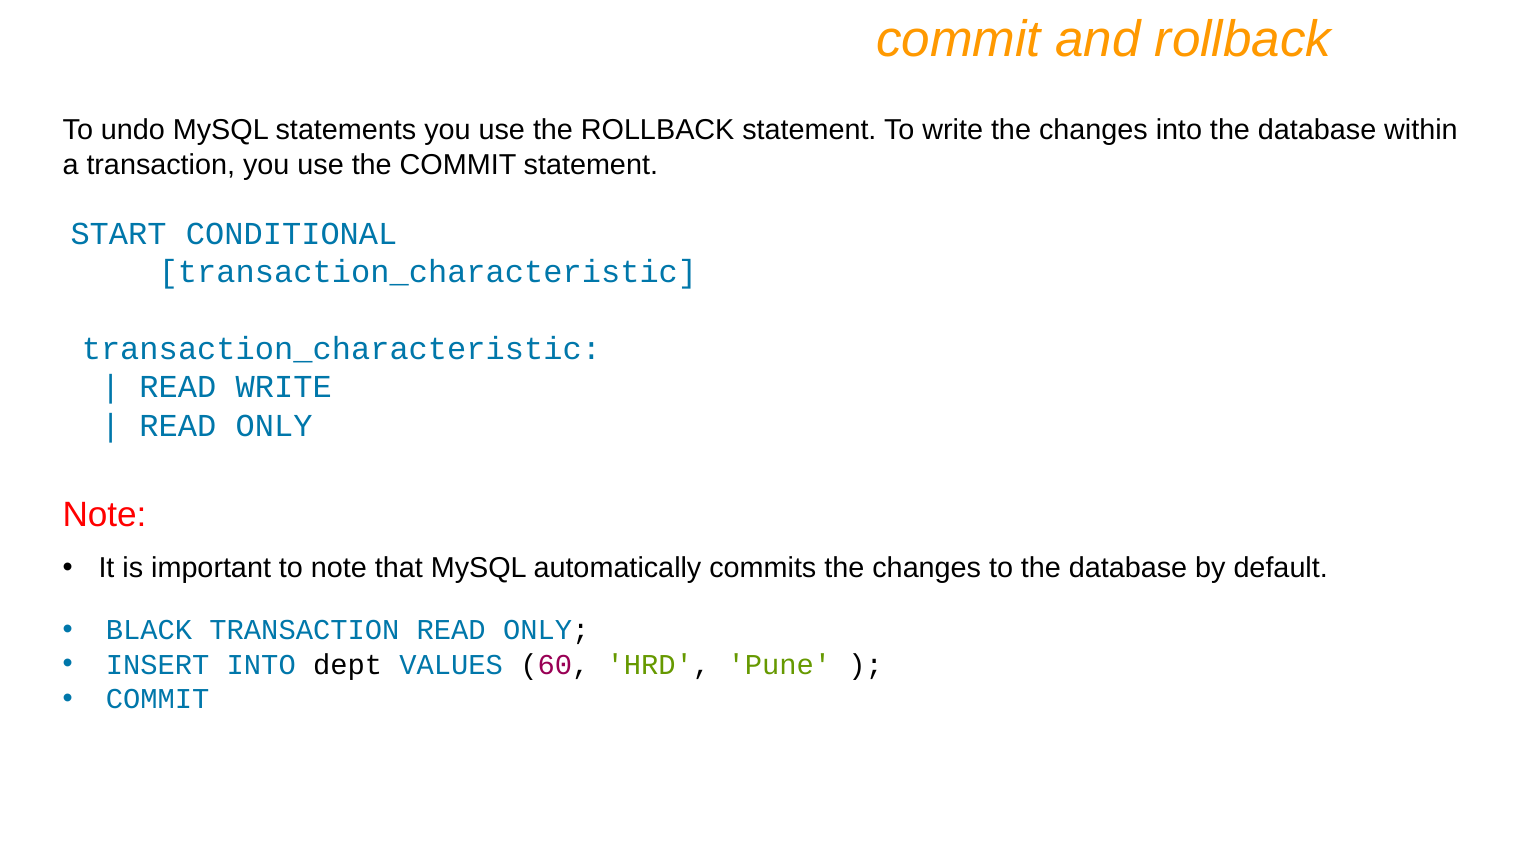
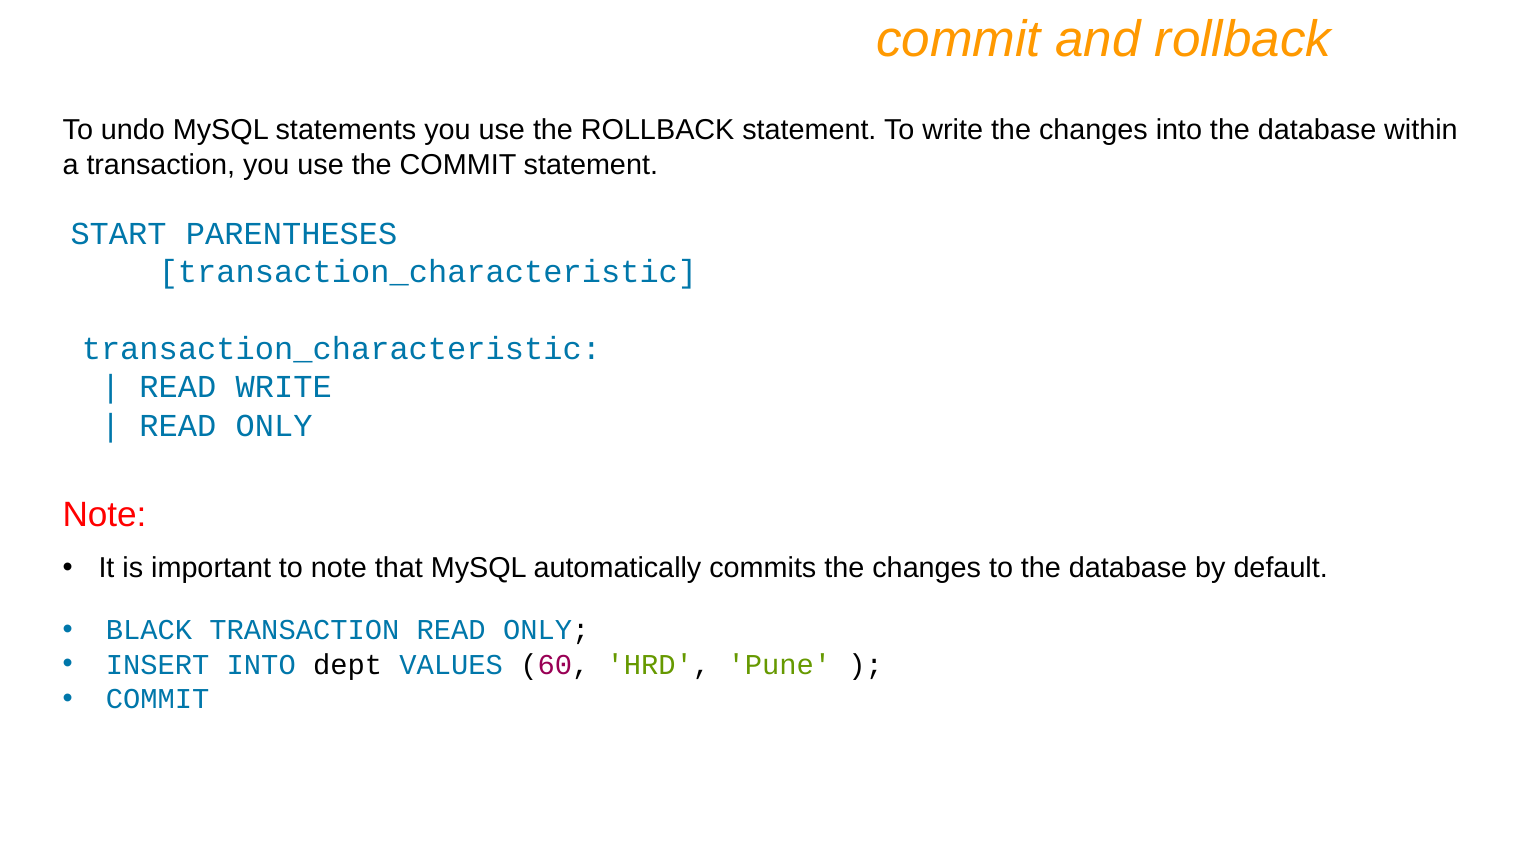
CONDITIONAL: CONDITIONAL -> PARENTHESES (292, 234)
